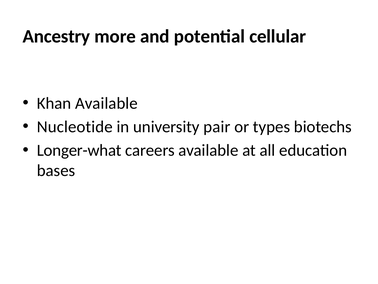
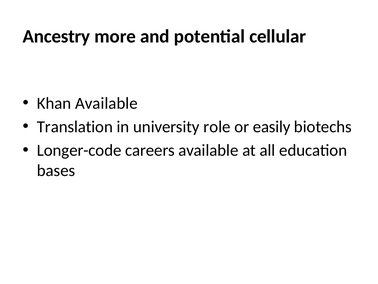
Nucleotide: Nucleotide -> Translation (75, 127)
pair: pair -> role (217, 127)
types: types -> easily (272, 127)
Longer-what: Longer-what -> Longer-code (79, 150)
